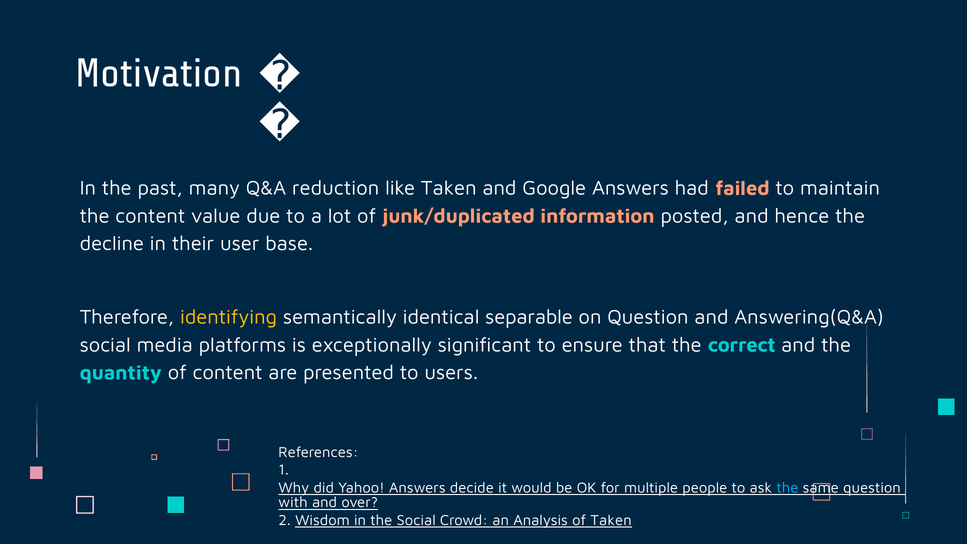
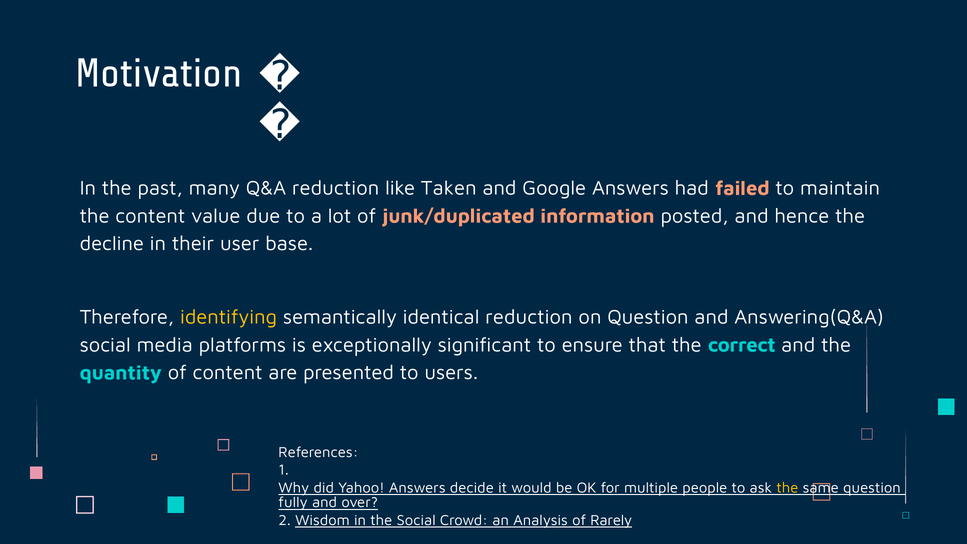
identical separable: separable -> reduction (529, 317)
the colour: light blue -> yellow (787, 488)
with: with -> fully (293, 503)
of Taken: Taken -> Rarely (611, 520)
